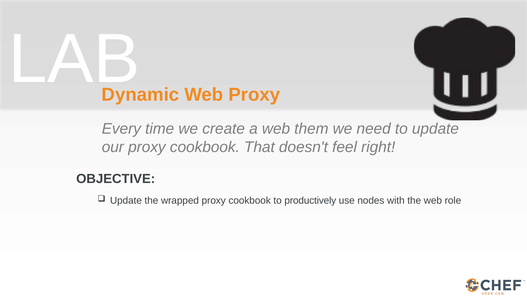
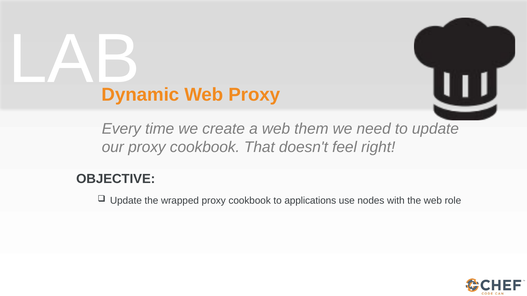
productively: productively -> applications (310, 201)
